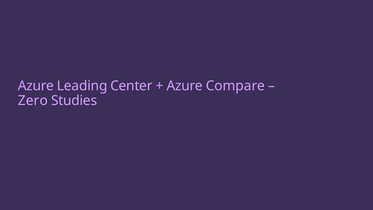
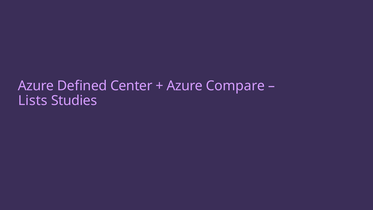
Leading: Leading -> Defined (82, 86)
Zero: Zero -> Lists (33, 101)
